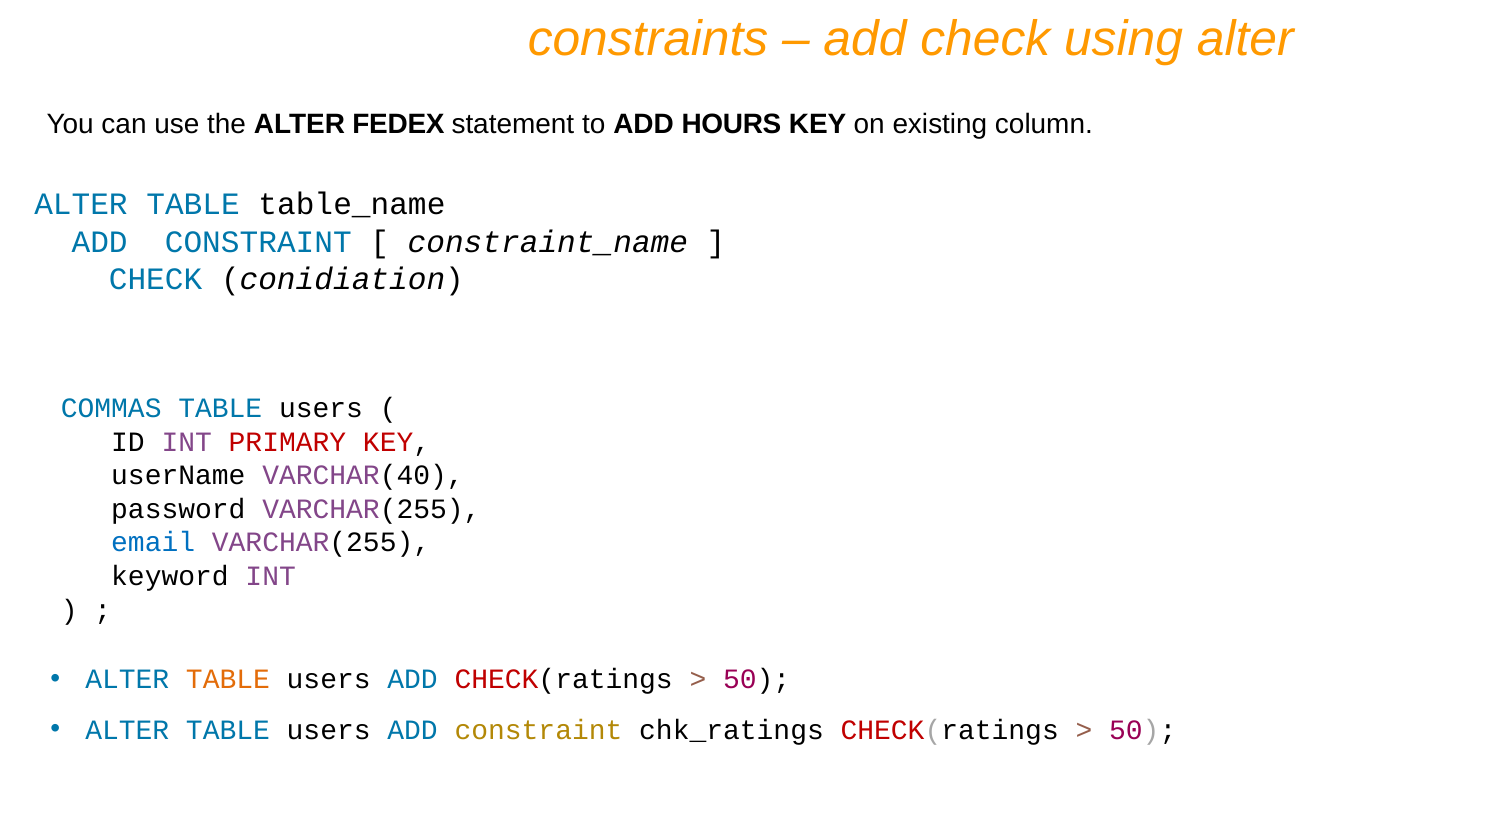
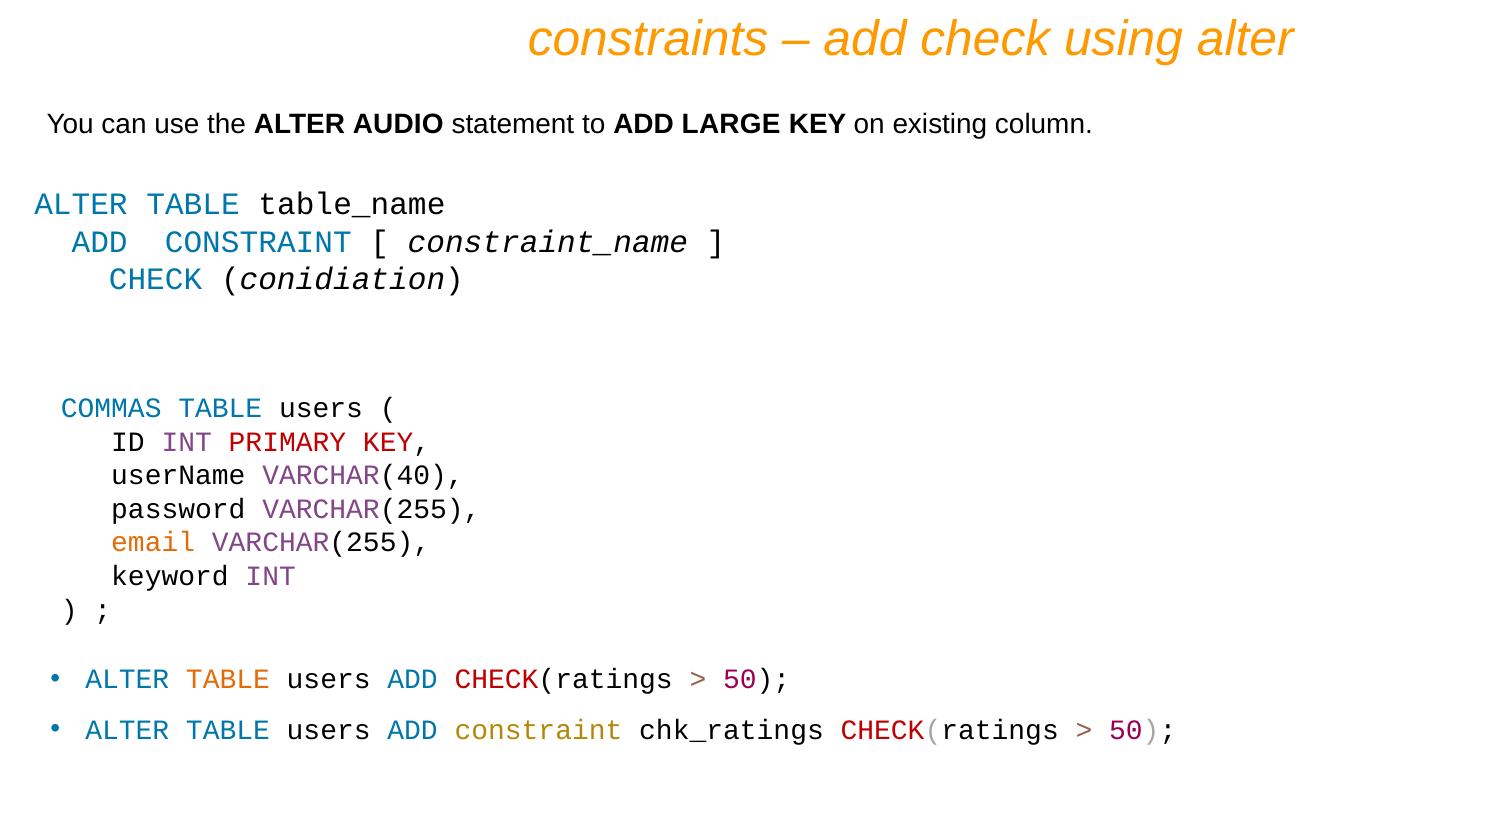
FEDEX: FEDEX -> AUDIO (398, 124)
HOURS: HOURS -> LARGE (731, 124)
email colour: blue -> orange (153, 543)
